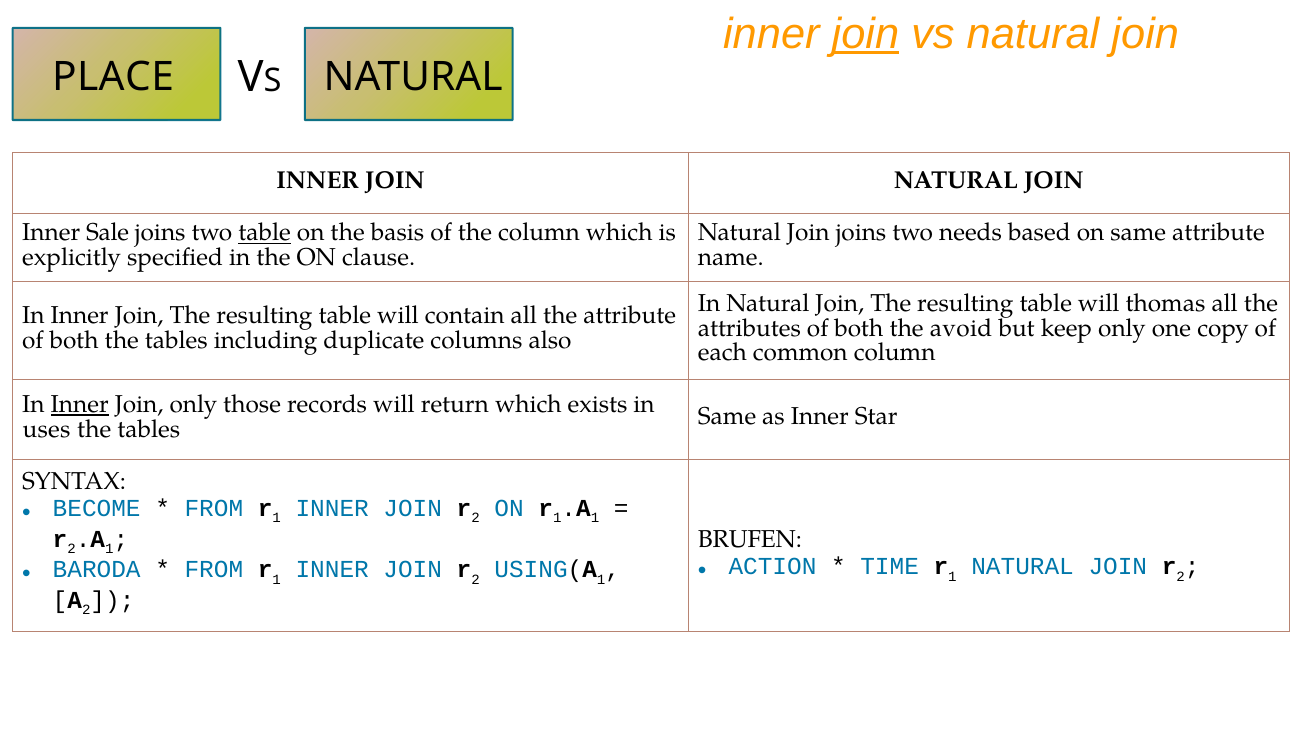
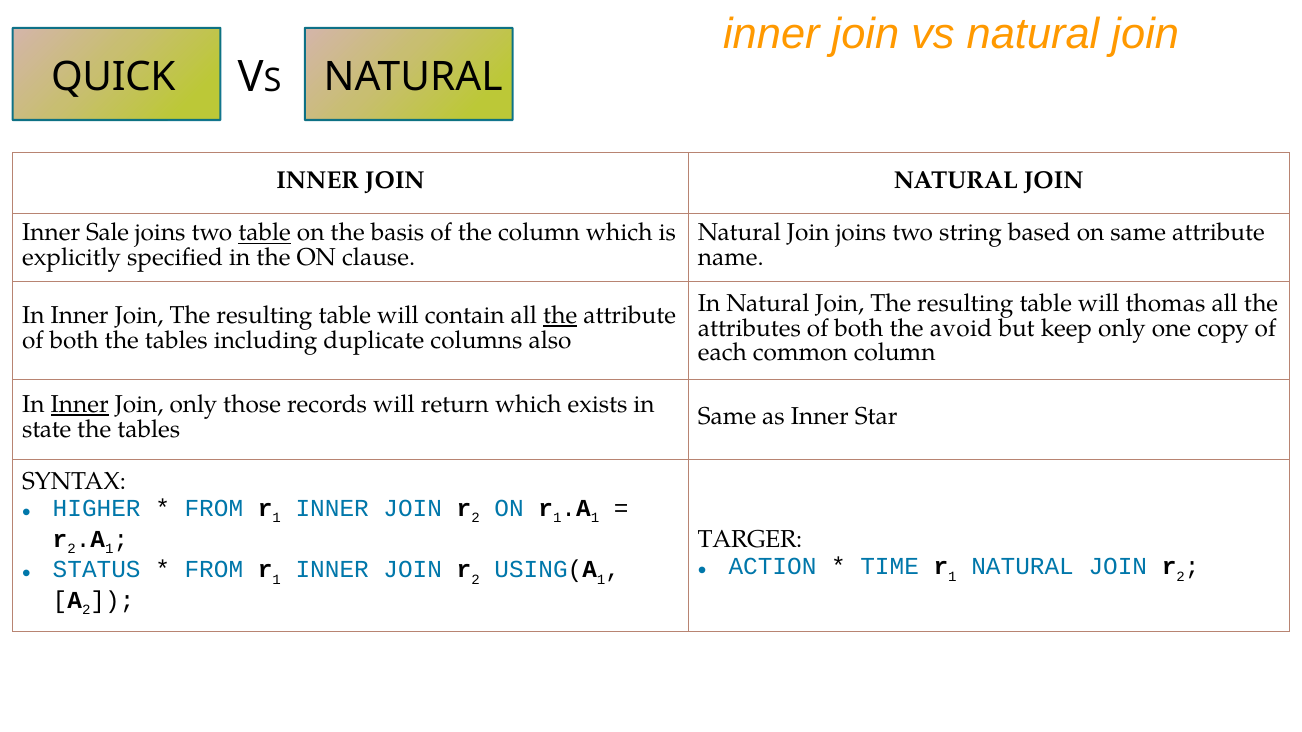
join underline: present -> none (865, 34)
PLACE: PLACE -> QUICK (113, 77)
needs: needs -> string (971, 233)
the underline: none -> present (560, 316)
uses: uses -> state (47, 429)
BECOME: BECOME -> HIGHER (97, 509)
BRUFEN: BRUFEN -> TARGER (750, 540)
BARODA: BARODA -> STATUS (97, 570)
